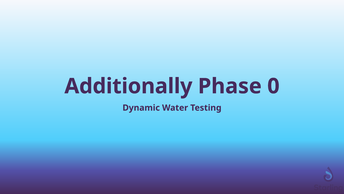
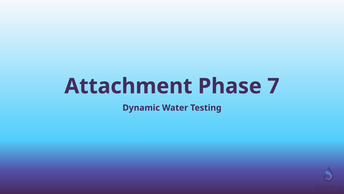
Additionally: Additionally -> Attachment (128, 86)
0: 0 -> 7 (273, 86)
